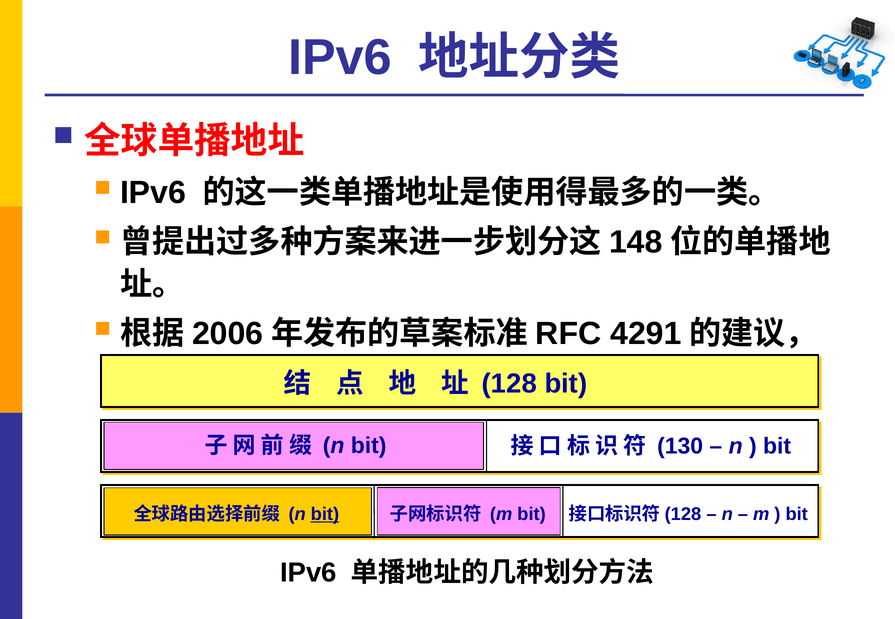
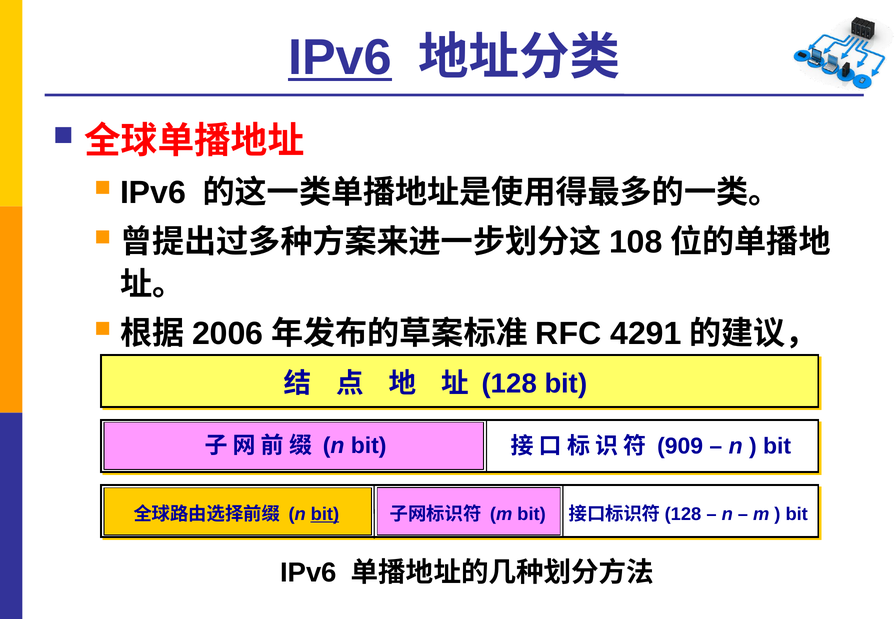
IPv6 underline: none -> present (340, 58)
148: 148 -> 108 (636, 242)
130: 130 -> 909 (680, 447)
